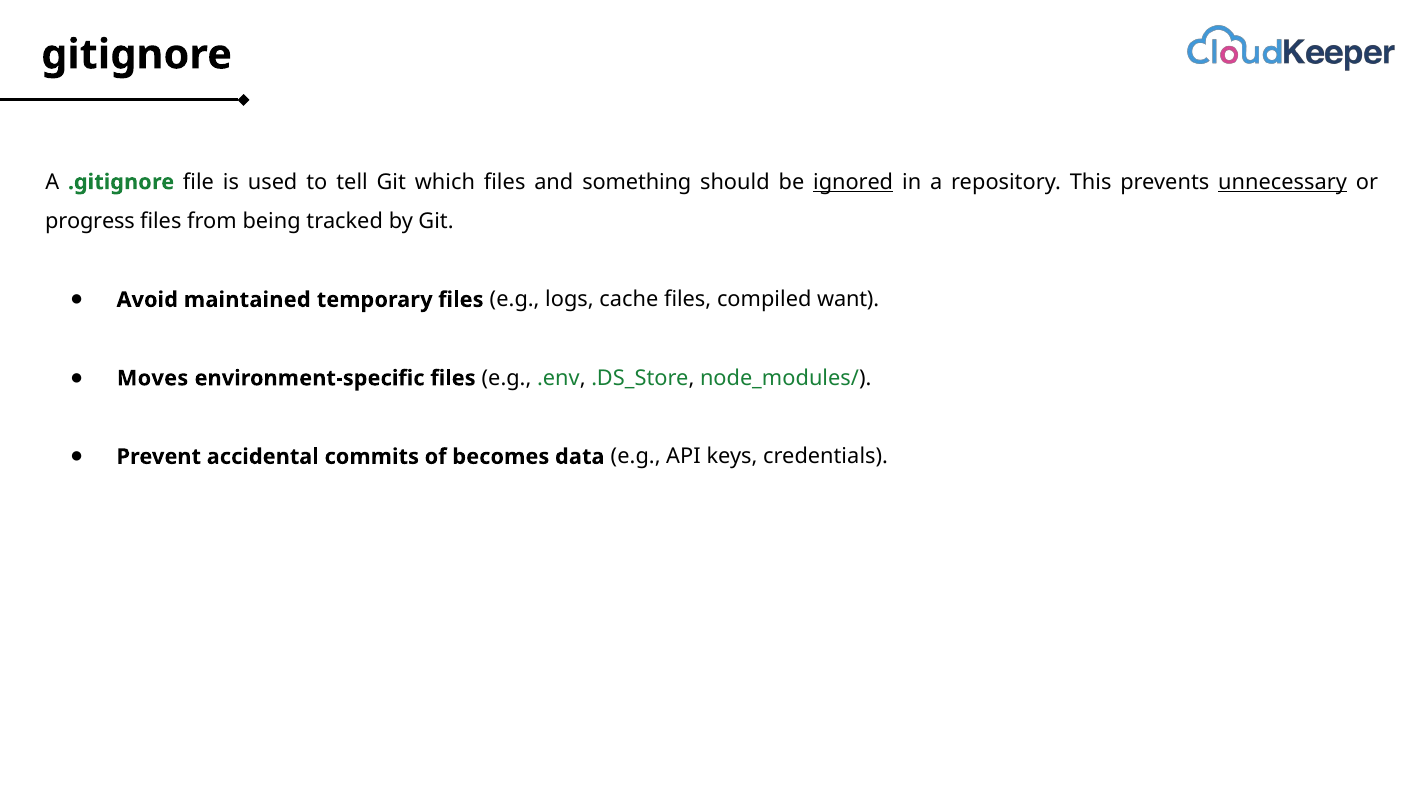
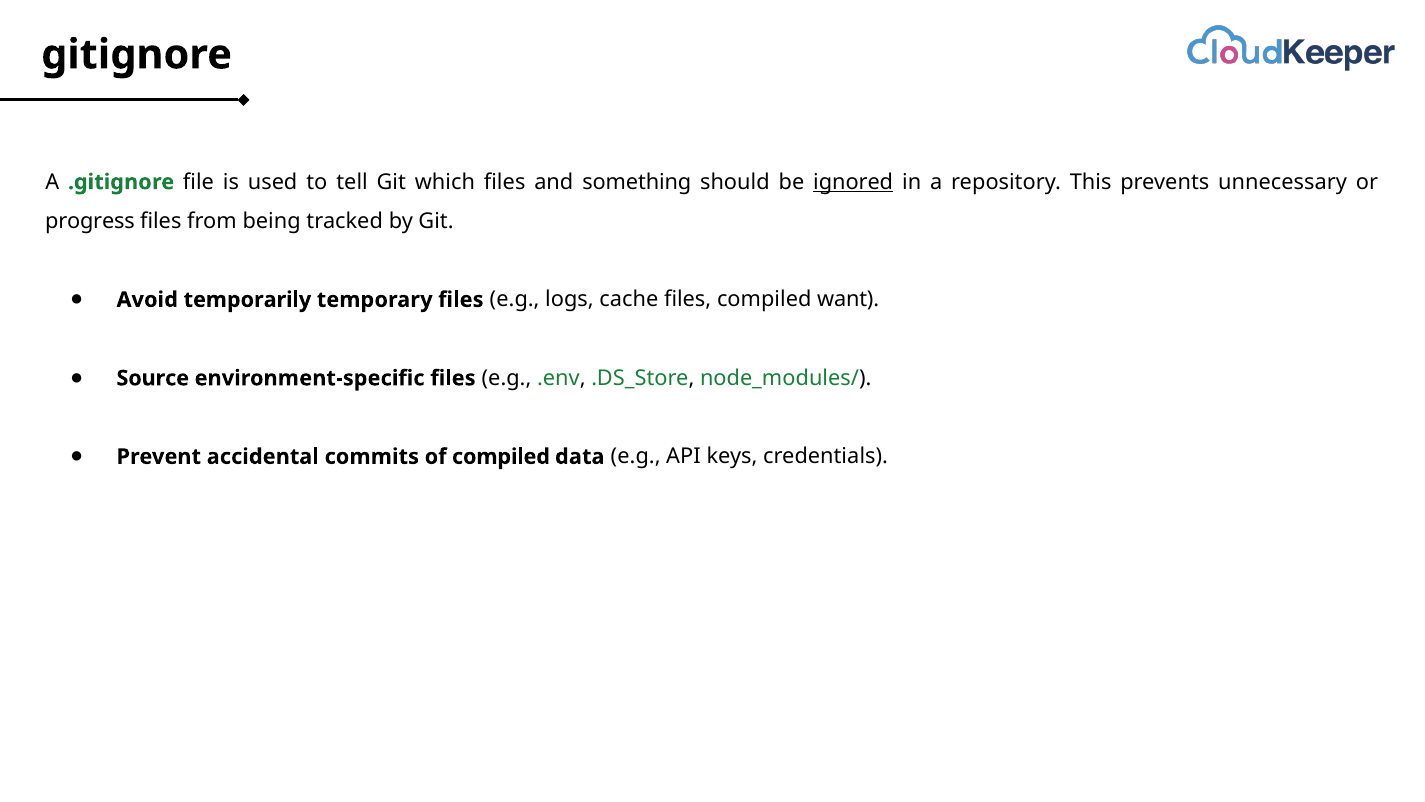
unnecessary underline: present -> none (1283, 182)
maintained: maintained -> temporarily (247, 300)
Moves: Moves -> Source (153, 378)
of becomes: becomes -> compiled (501, 456)
